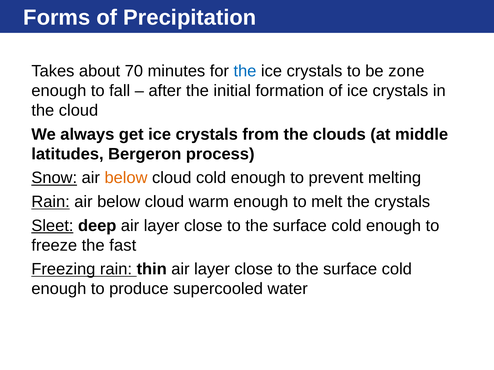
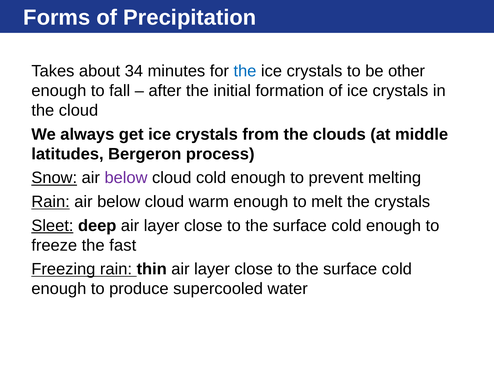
70: 70 -> 34 (134, 71)
zone: zone -> other (407, 71)
below colour: orange -> purple (126, 178)
